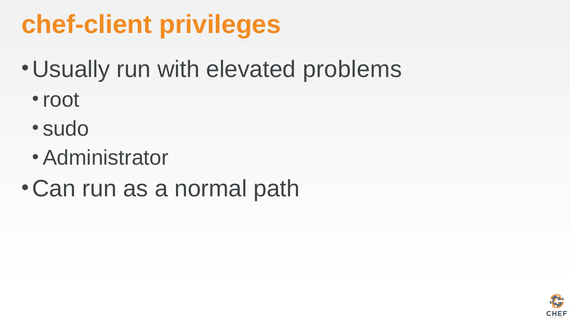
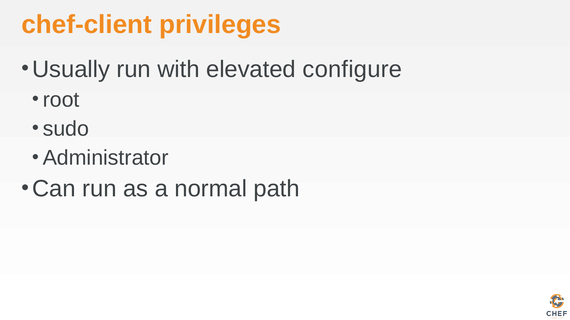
problems: problems -> configure (352, 69)
